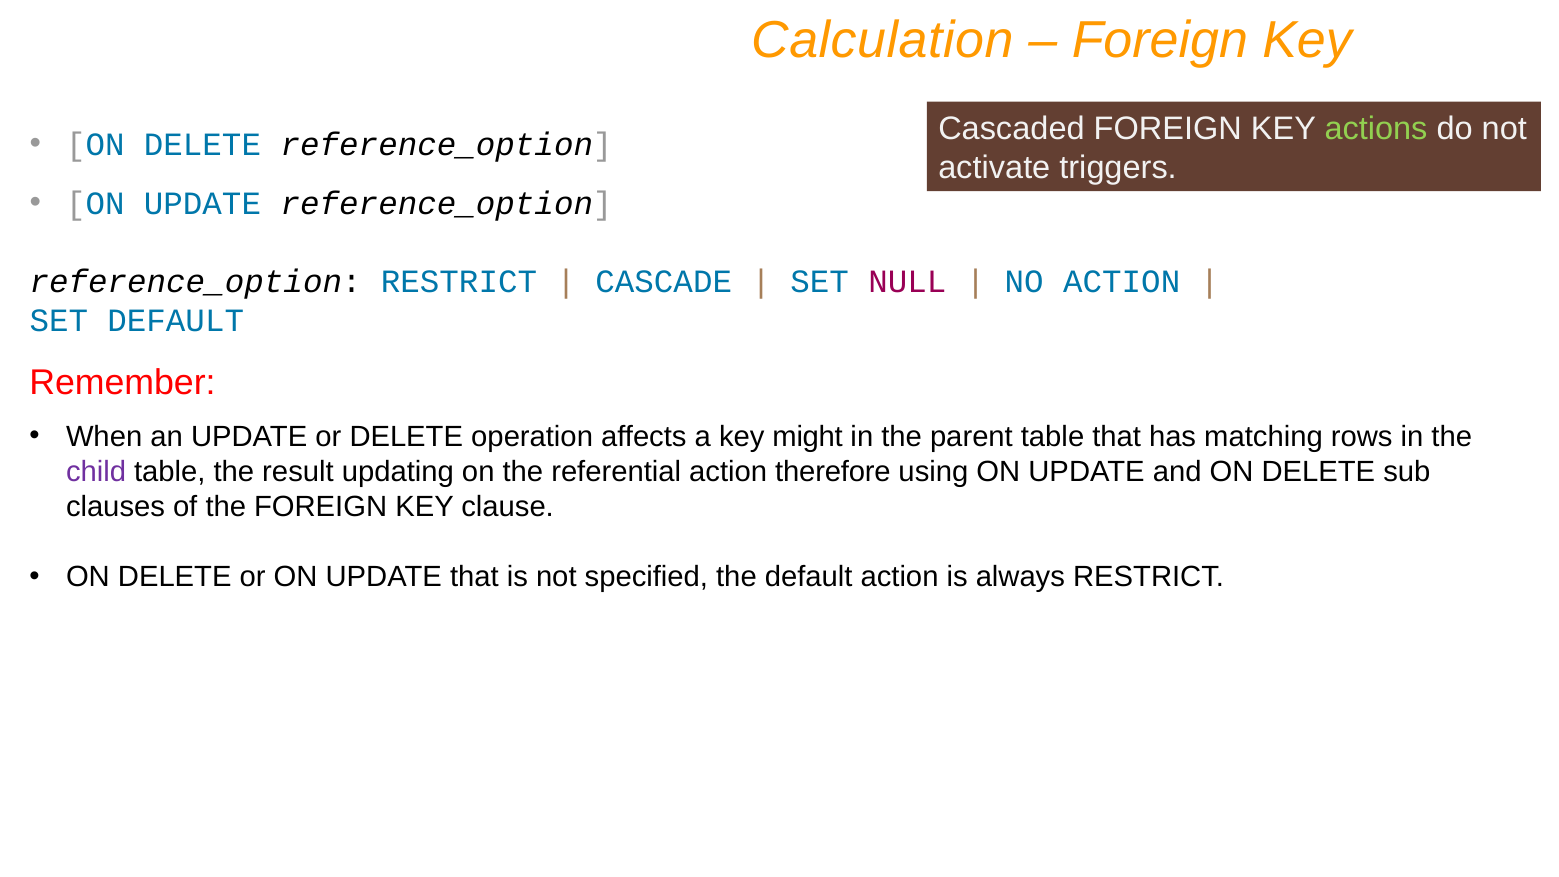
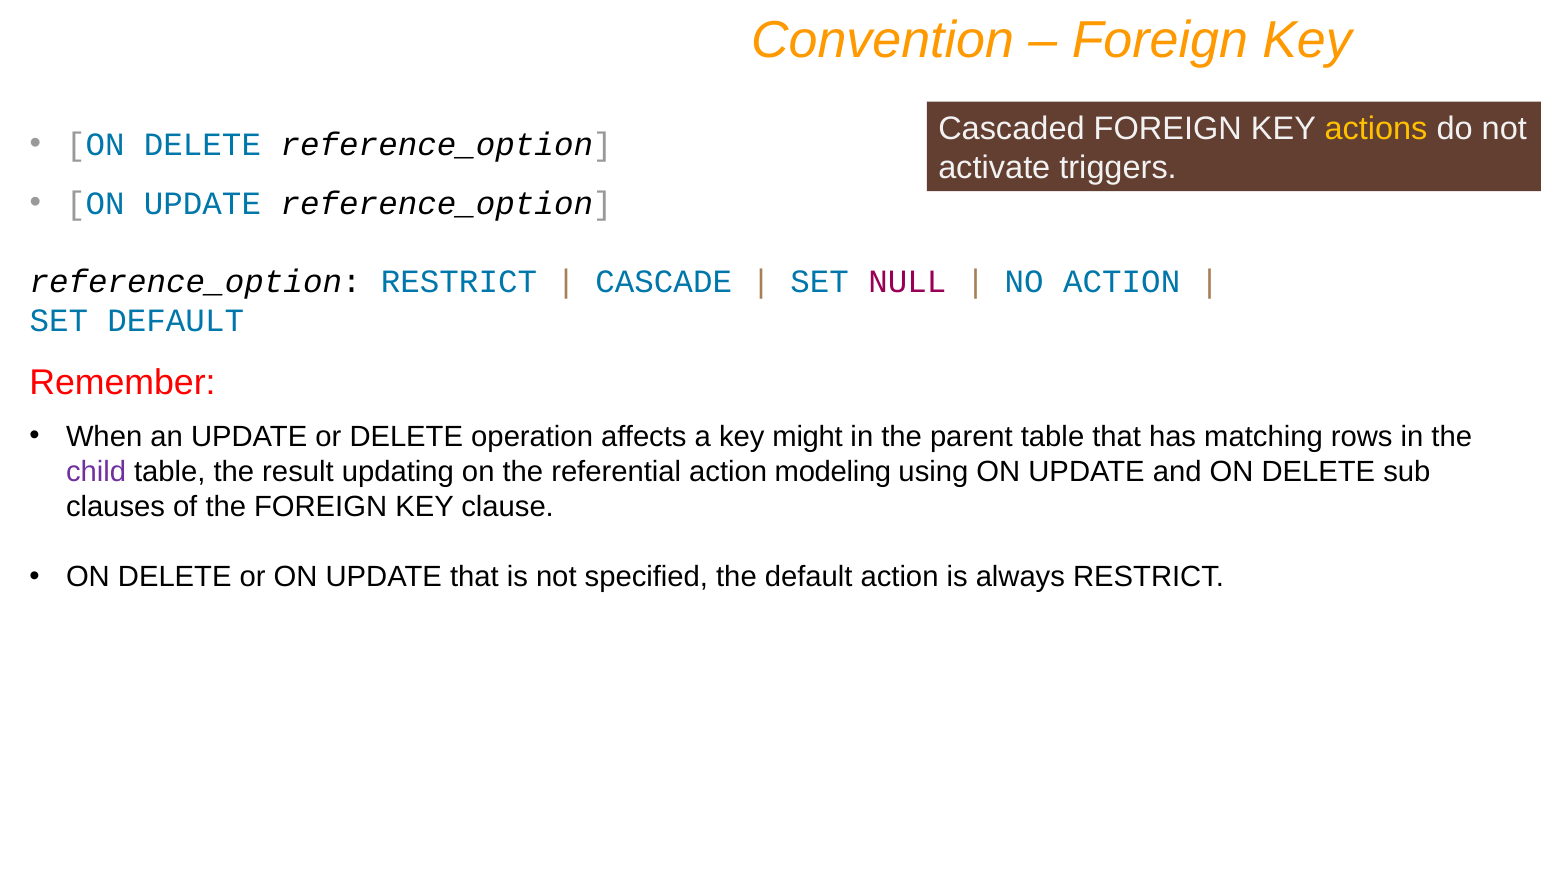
Calculation: Calculation -> Convention (883, 41)
actions colour: light green -> yellow (1376, 129)
therefore: therefore -> modeling (833, 472)
